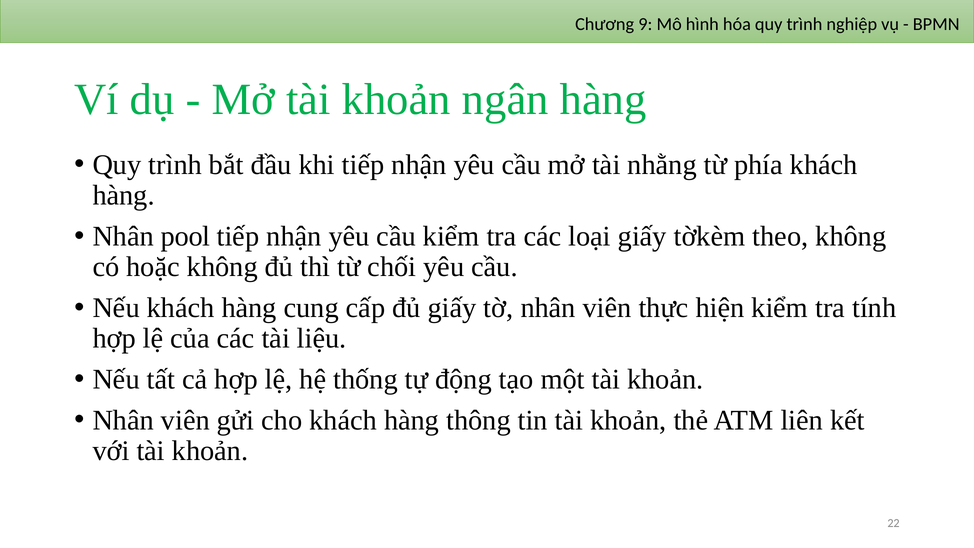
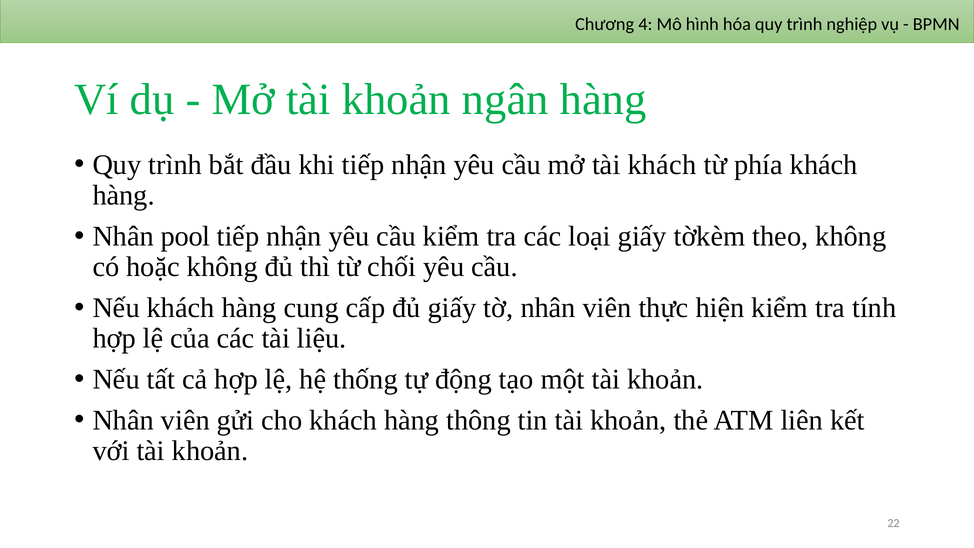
9: 9 -> 4 (645, 24)
tài nhằng: nhằng -> khách (662, 165)
